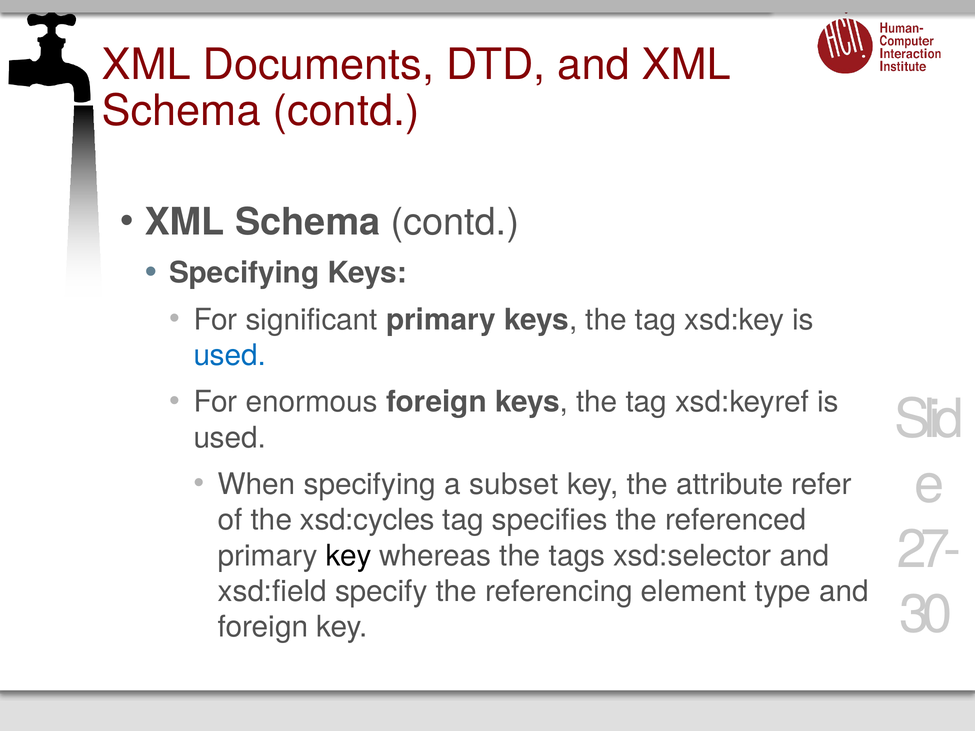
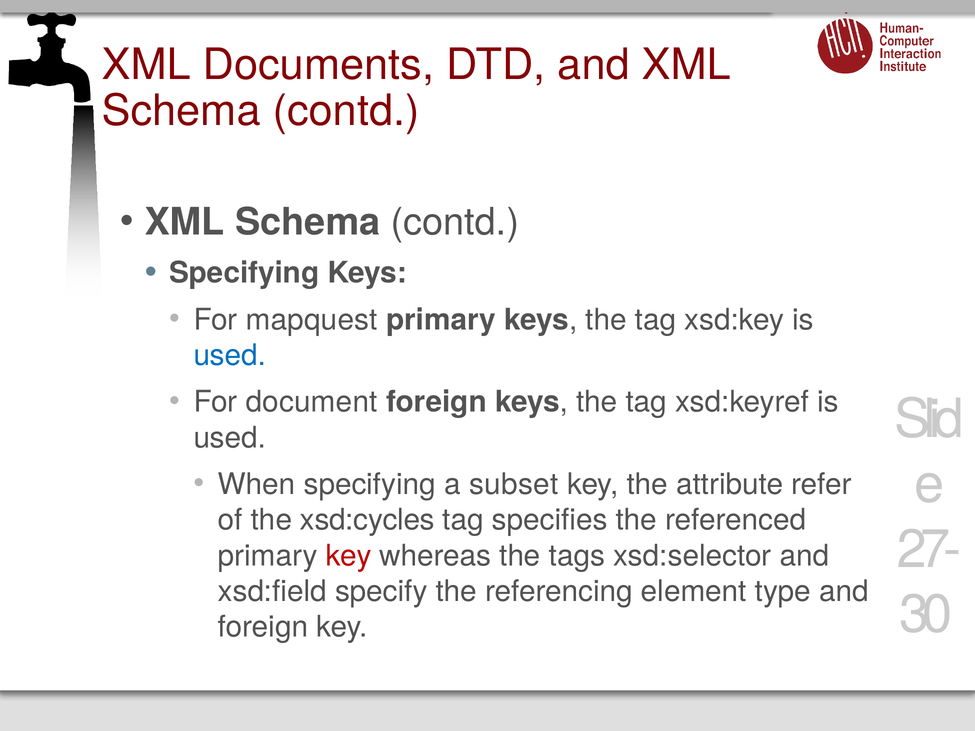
significant: significant -> mapquest (312, 320)
enormous: enormous -> document (312, 402)
key colour: black -> red (349, 556)
